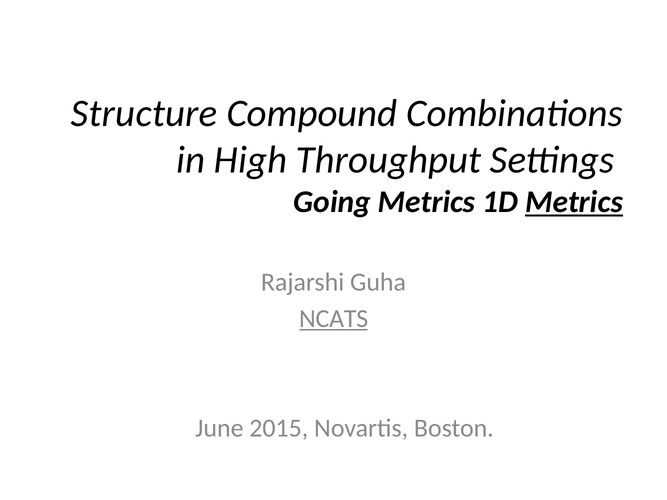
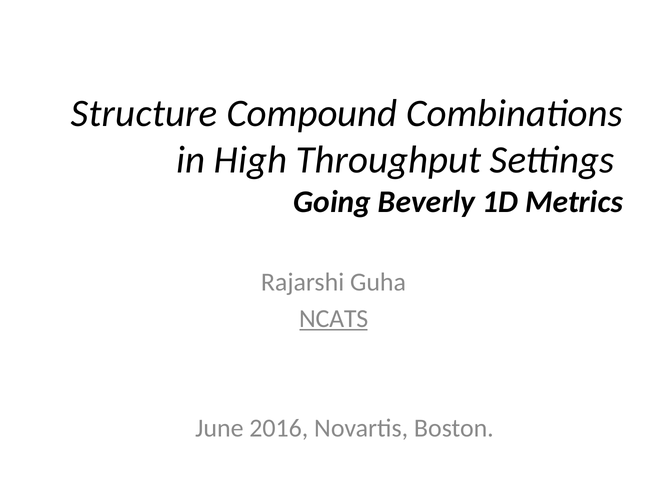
Going Metrics: Metrics -> Beverly (427, 202)
Metrics underline: present -> none (574, 202)
2015: 2015 -> 2016 (279, 428)
